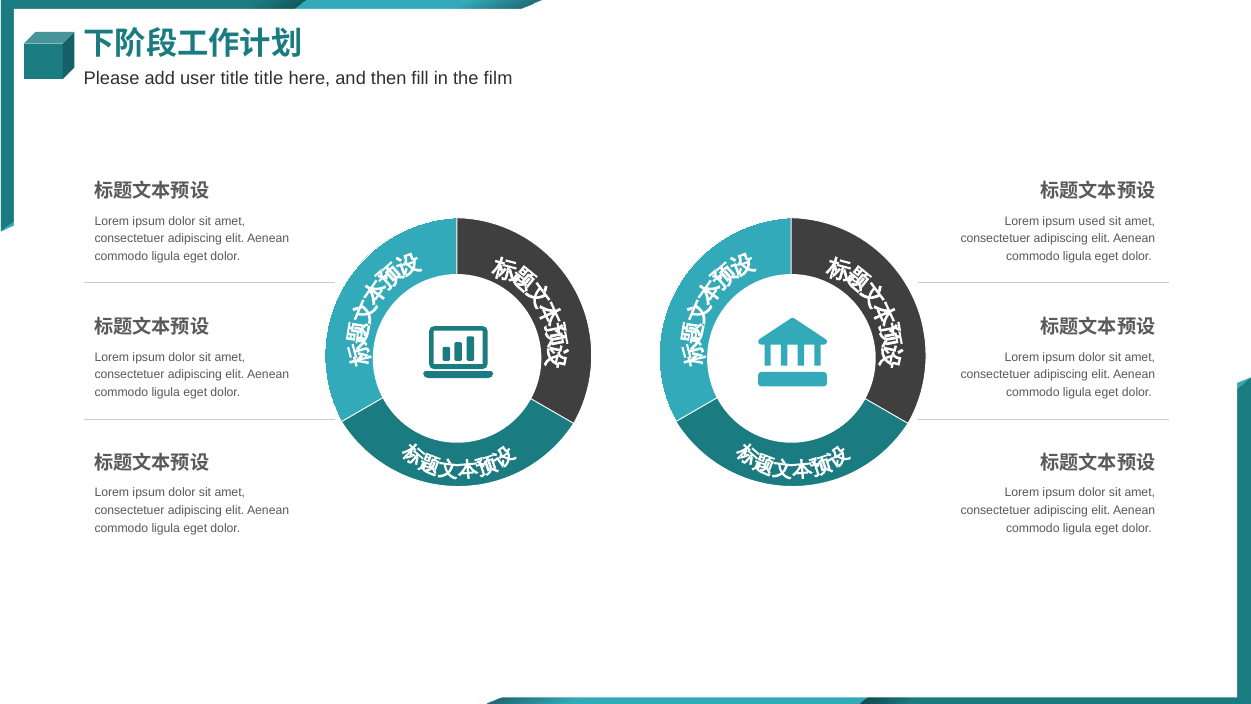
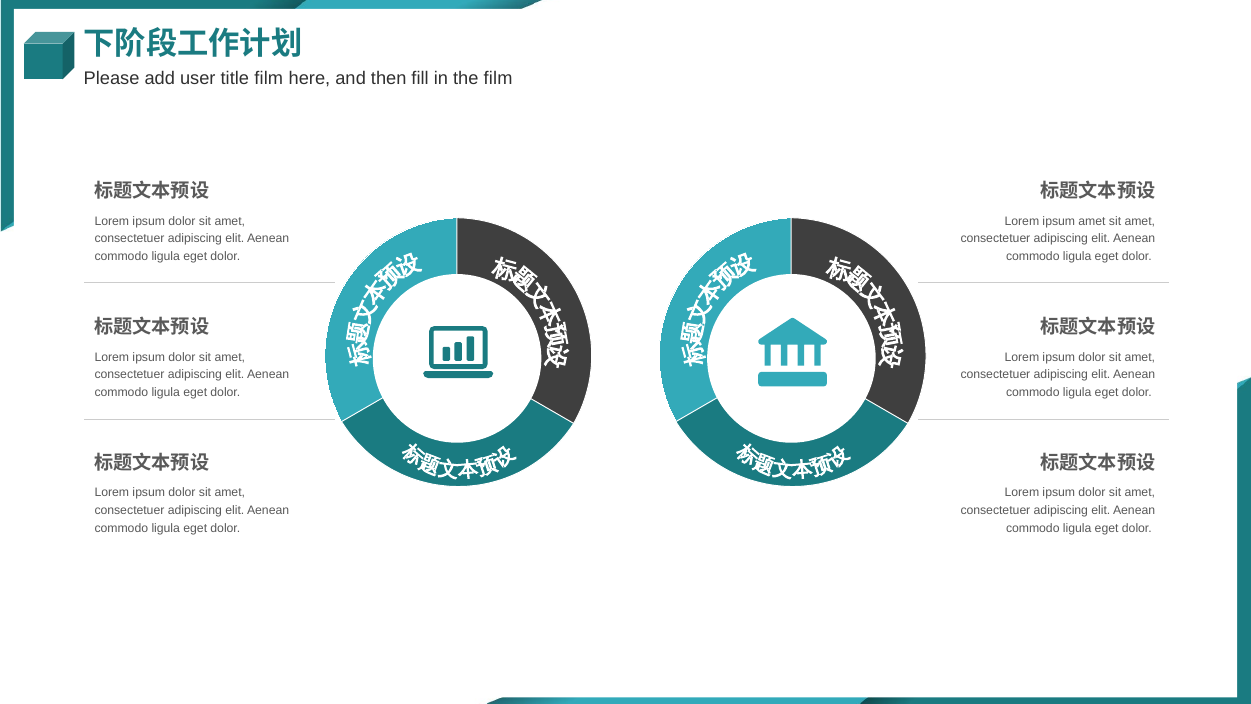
title title: title -> film (269, 78)
ipsum used: used -> amet (1092, 221)
